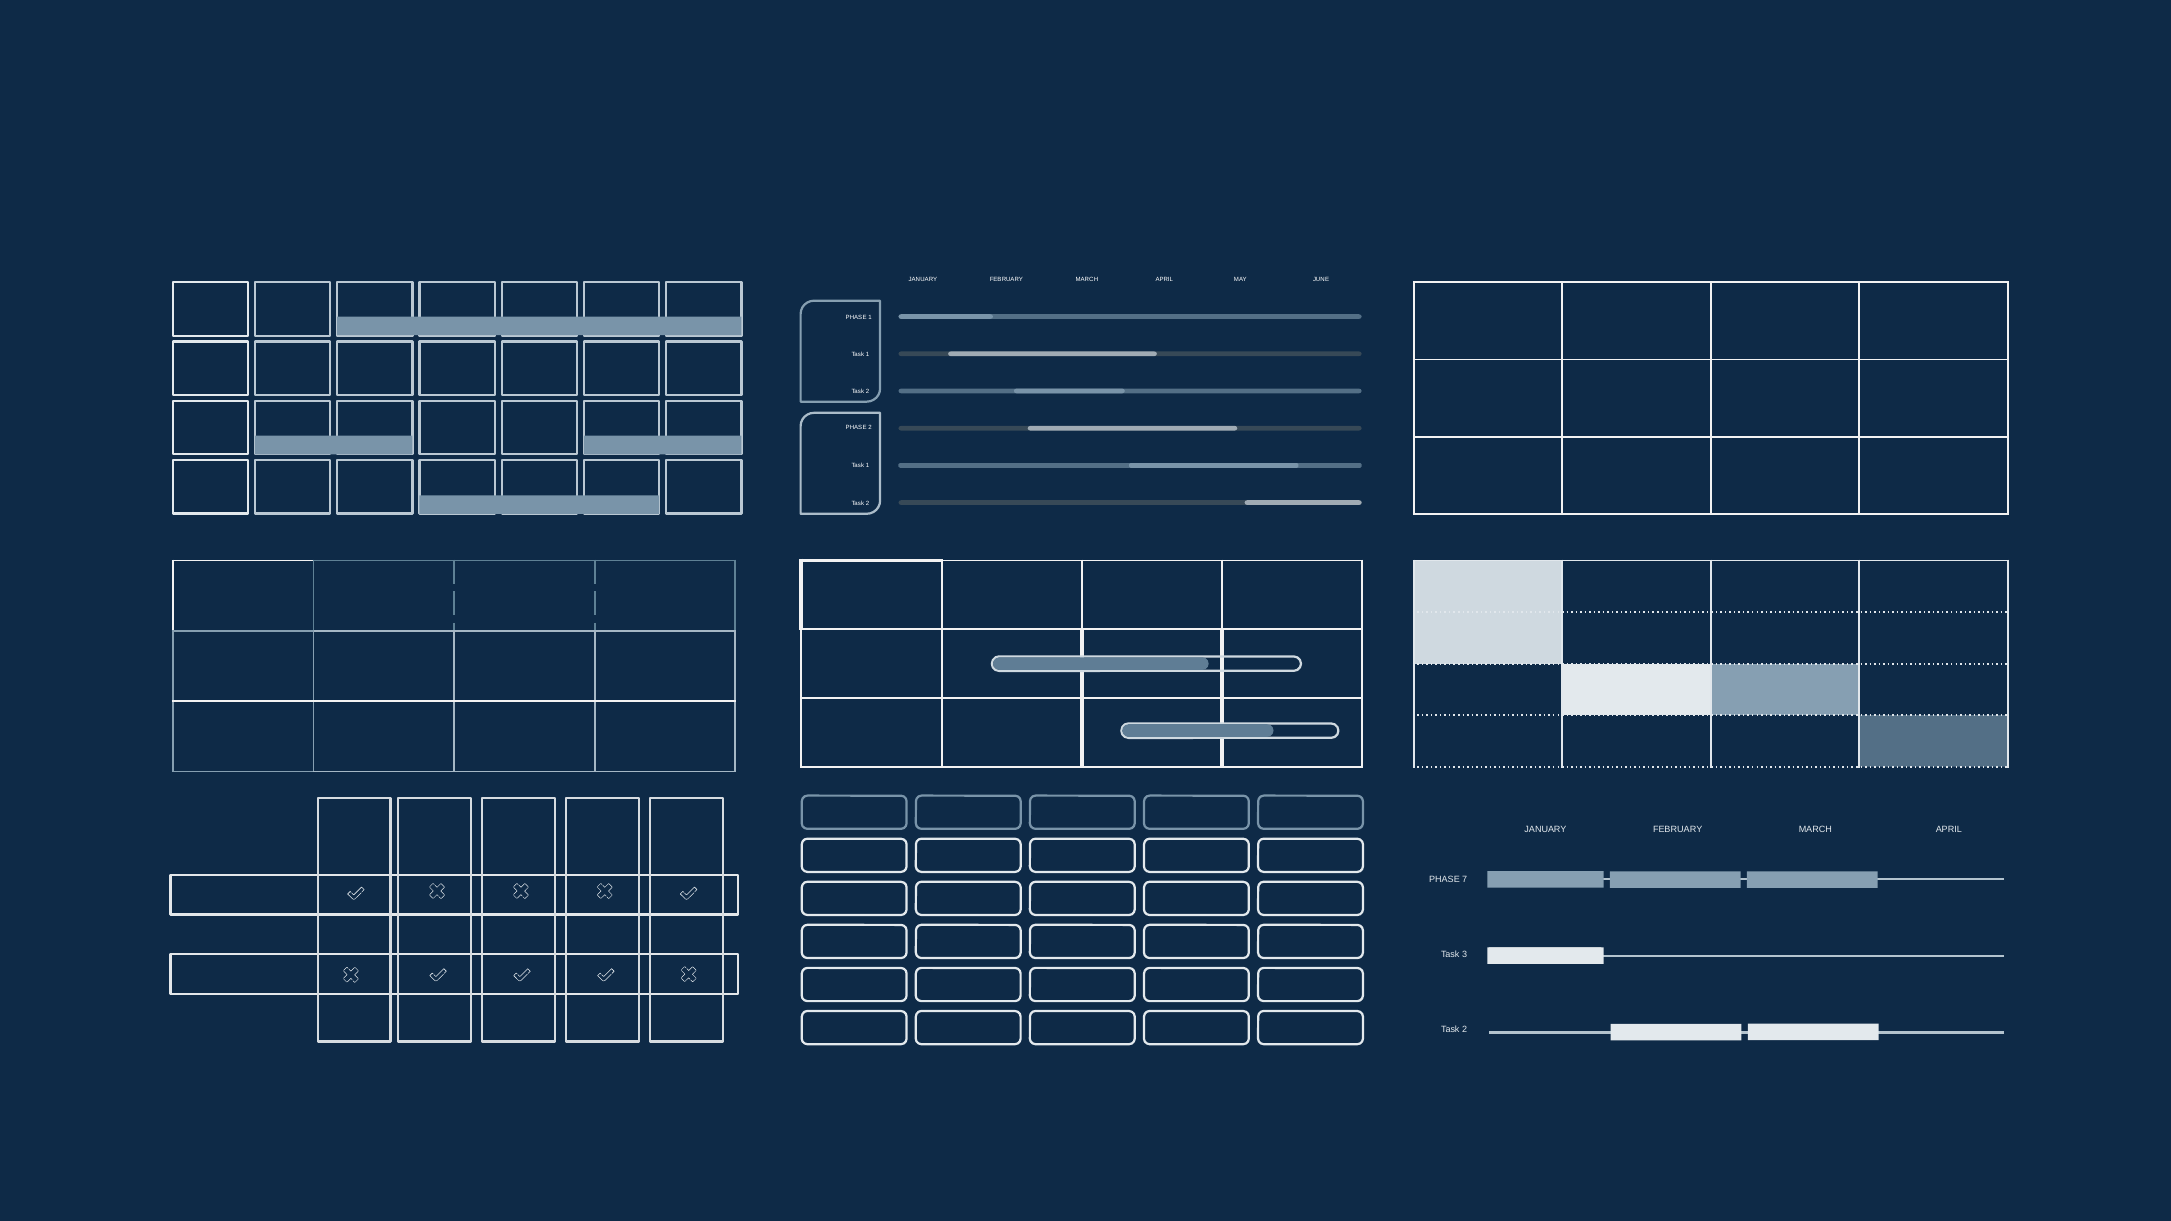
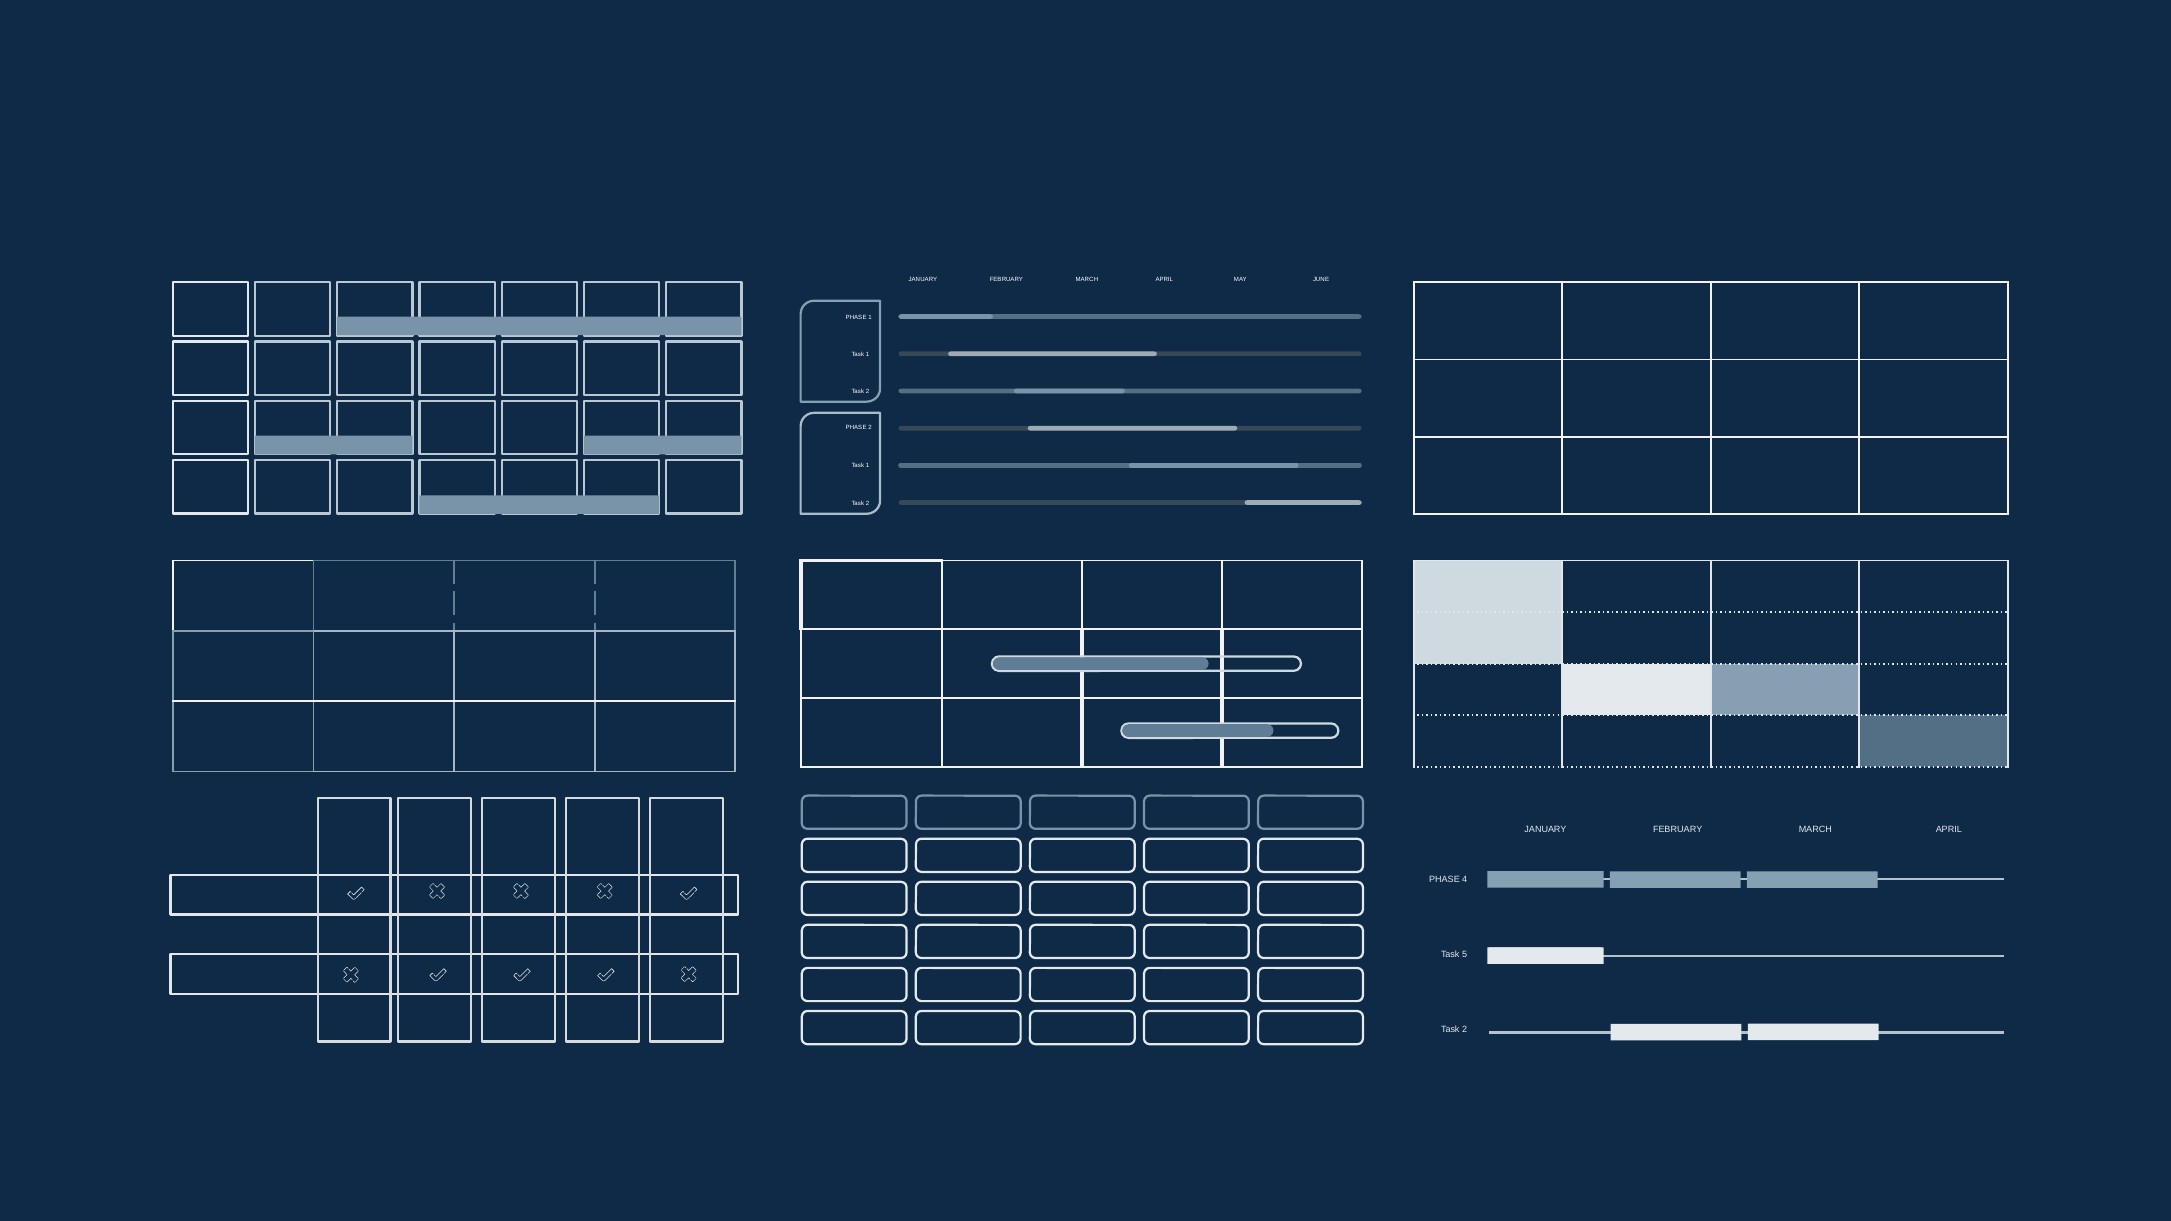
7: 7 -> 4 (1465, 880)
3: 3 -> 5 (1465, 955)
